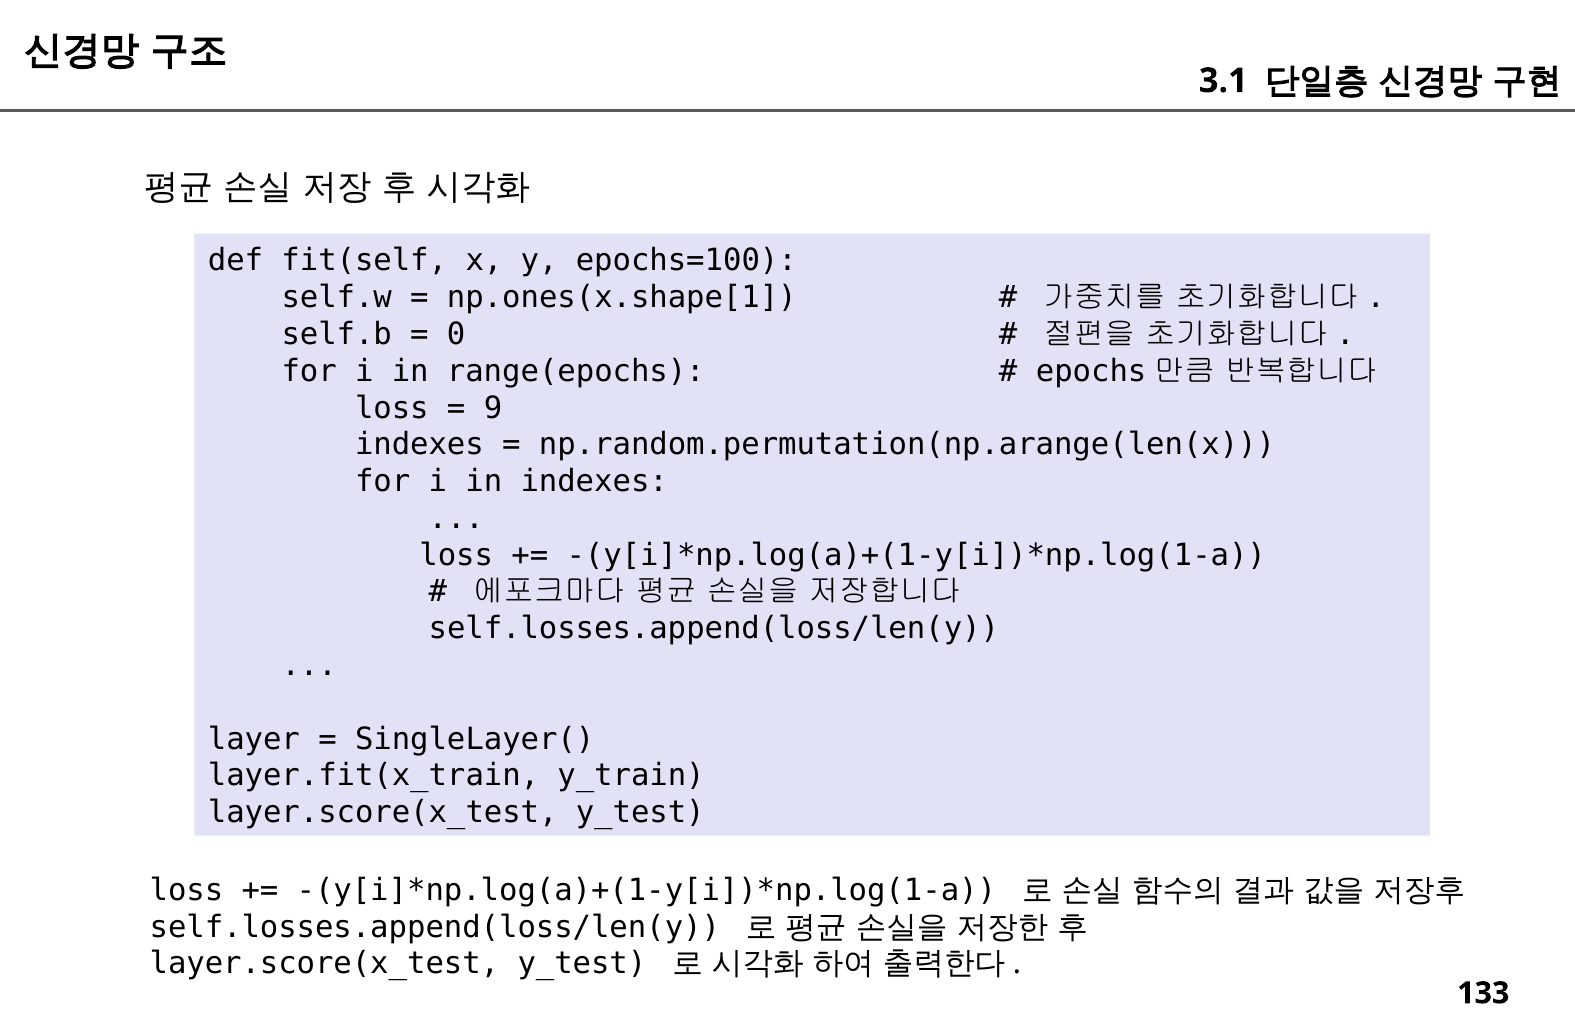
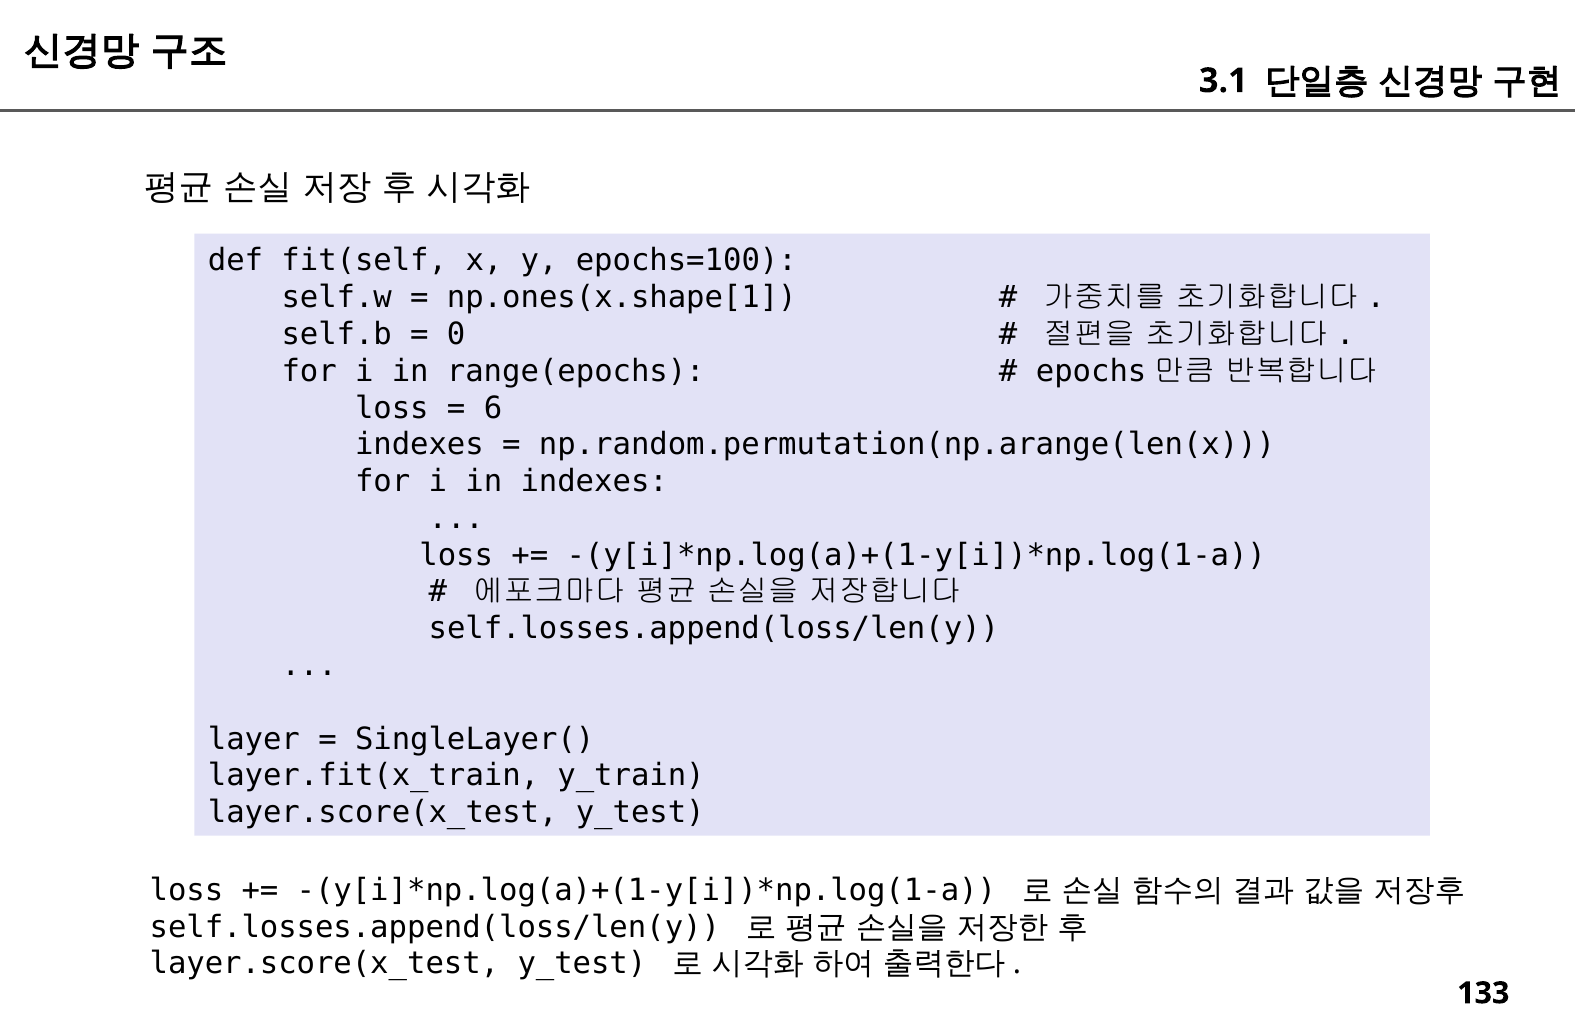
9: 9 -> 6 (493, 408)
